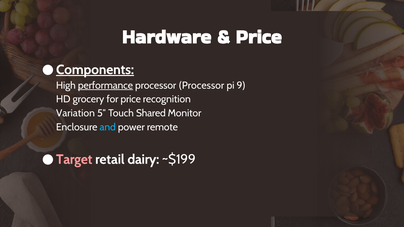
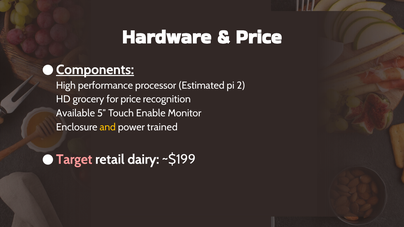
performance underline: present -> none (105, 85)
processor Processor: Processor -> Estimated (201, 85)
9: 9 -> 2 (241, 85)
Variation: Variation -> Available (75, 113)
Shared: Shared -> Enable (151, 113)
and colour: light blue -> yellow (108, 127)
remote: remote -> trained (162, 127)
